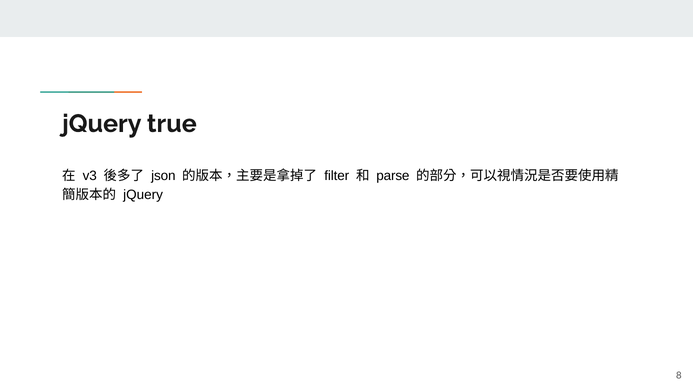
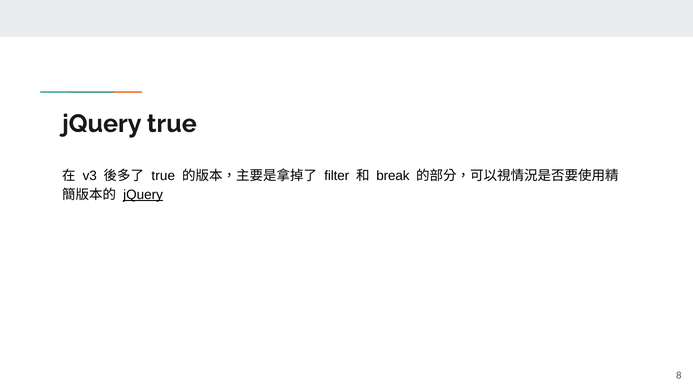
json: json -> true (163, 176)
parse: parse -> break (393, 176)
jQuery underline: none -> present (143, 195)
